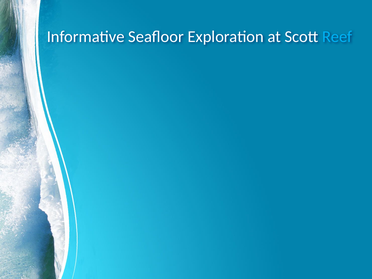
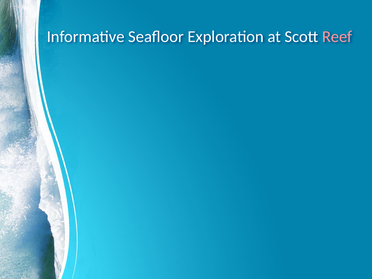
Reef colour: light blue -> pink (337, 37)
